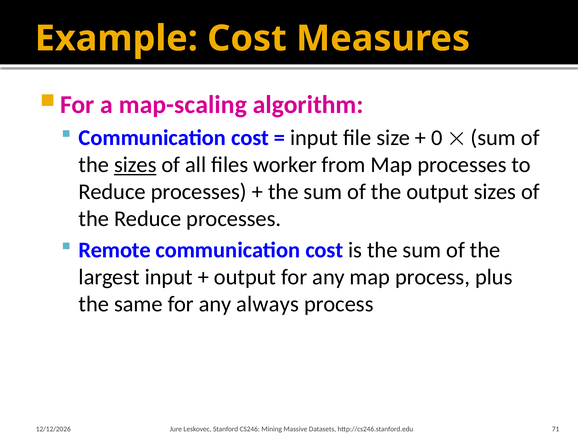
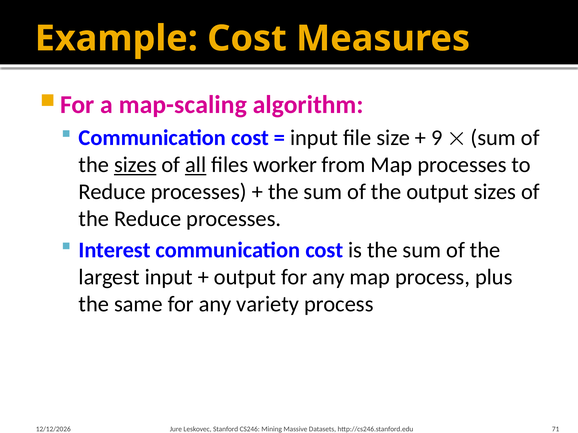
0: 0 -> 9 (437, 138)
all underline: none -> present (196, 165)
Remote: Remote -> Interest (115, 251)
always: always -> variety (268, 304)
